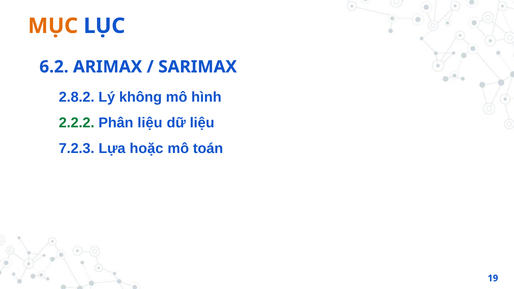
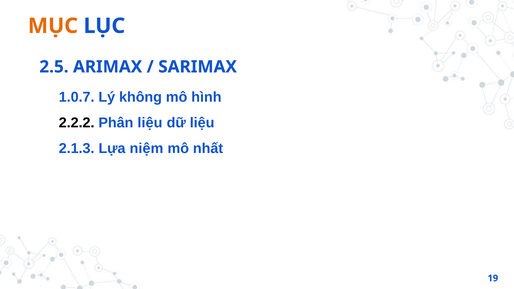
6.2: 6.2 -> 2.5 (54, 67)
2.8.2: 2.8.2 -> 1.0.7 (77, 97)
2.2.2 colour: green -> black (77, 123)
7.2.3: 7.2.3 -> 2.1.3 (77, 149)
hoặc: hoặc -> niệm (146, 149)
toán: toán -> nhất (208, 149)
